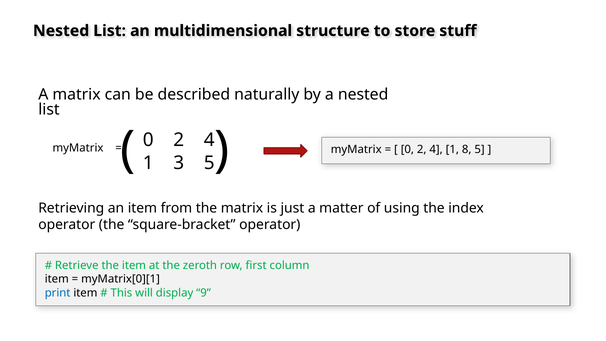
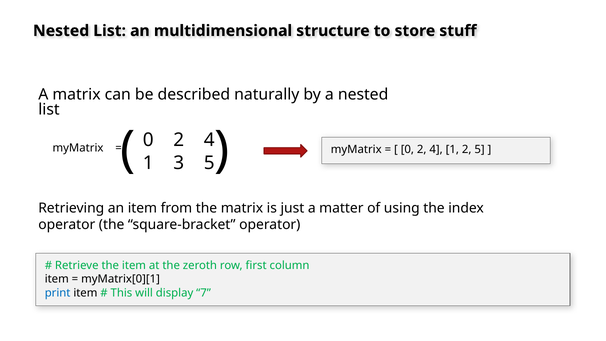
1 8: 8 -> 2 (467, 149)
9: 9 -> 7 (204, 293)
